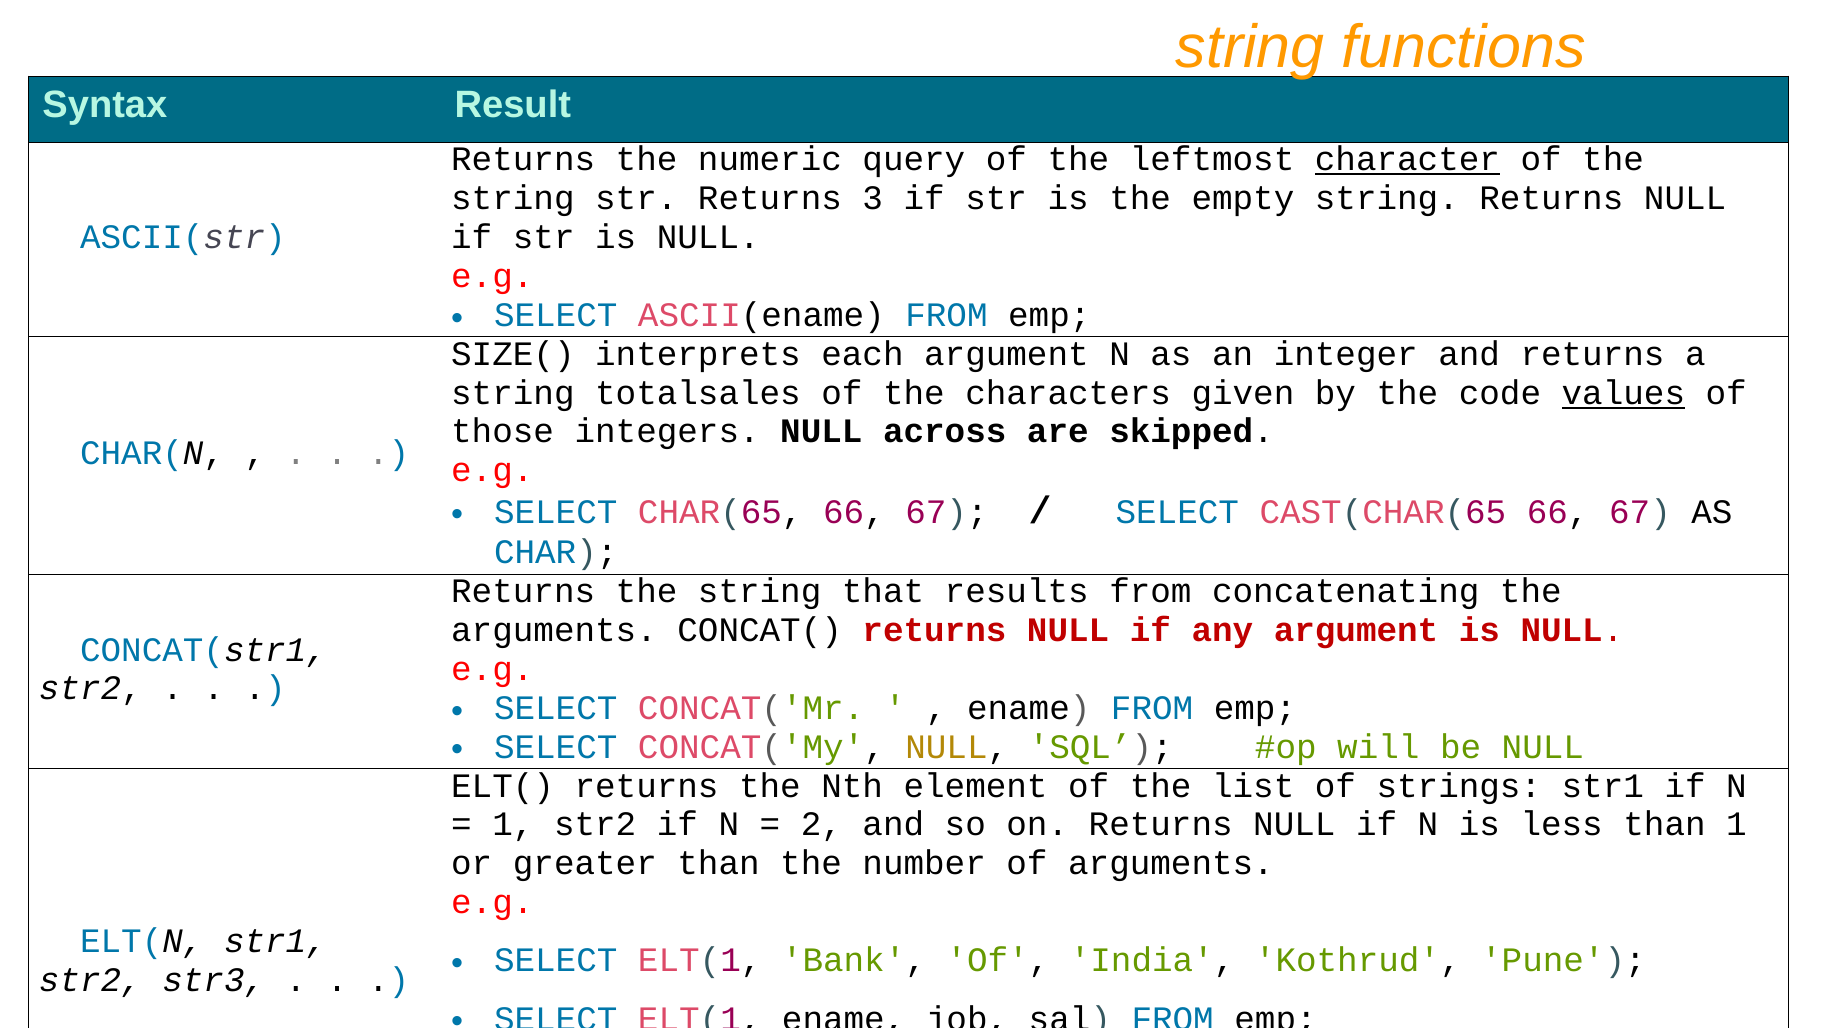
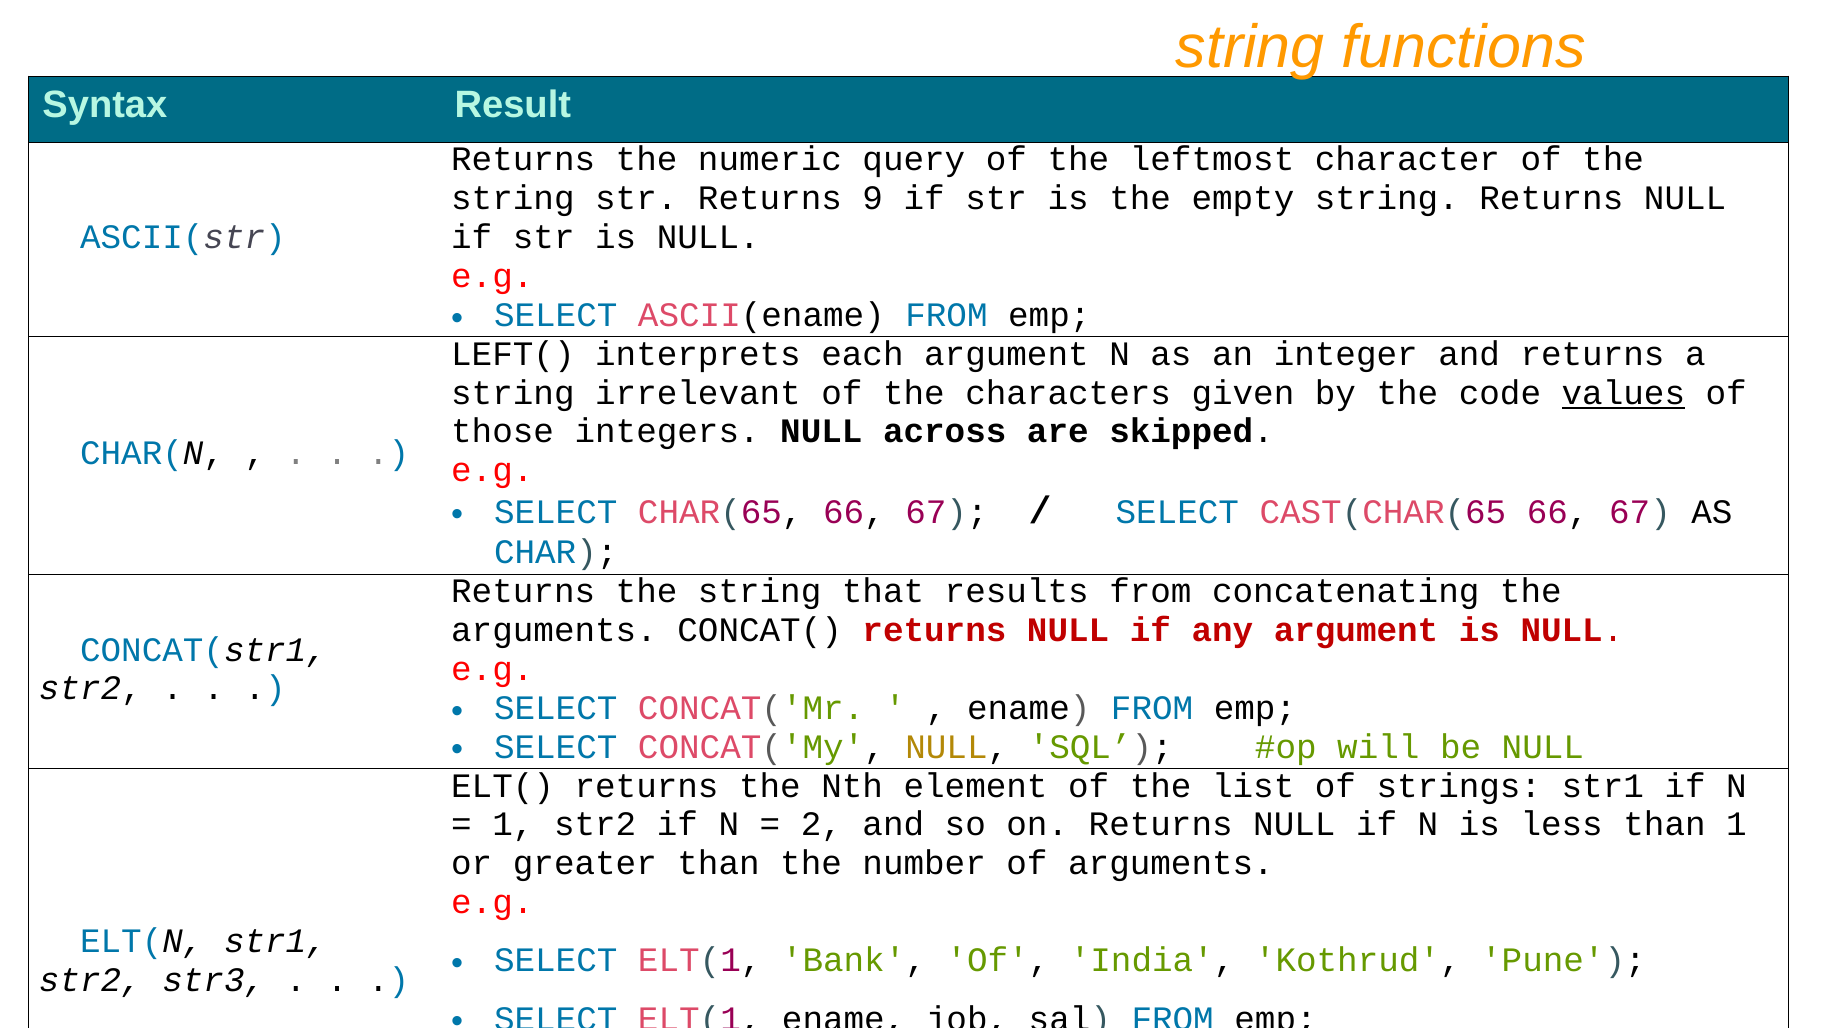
character underline: present -> none (1407, 160)
3: 3 -> 9 (873, 199)
SIZE(: SIZE( -> LEFT( (513, 354)
totalsales: totalsales -> irrelevant (698, 393)
